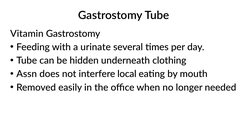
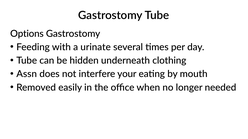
Vitamin: Vitamin -> Options (27, 34)
local: local -> your (127, 74)
